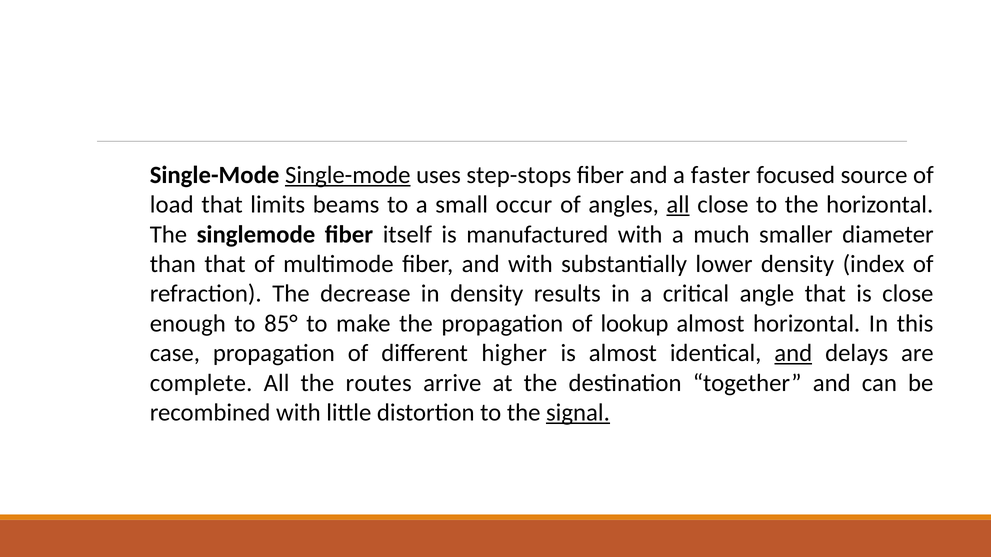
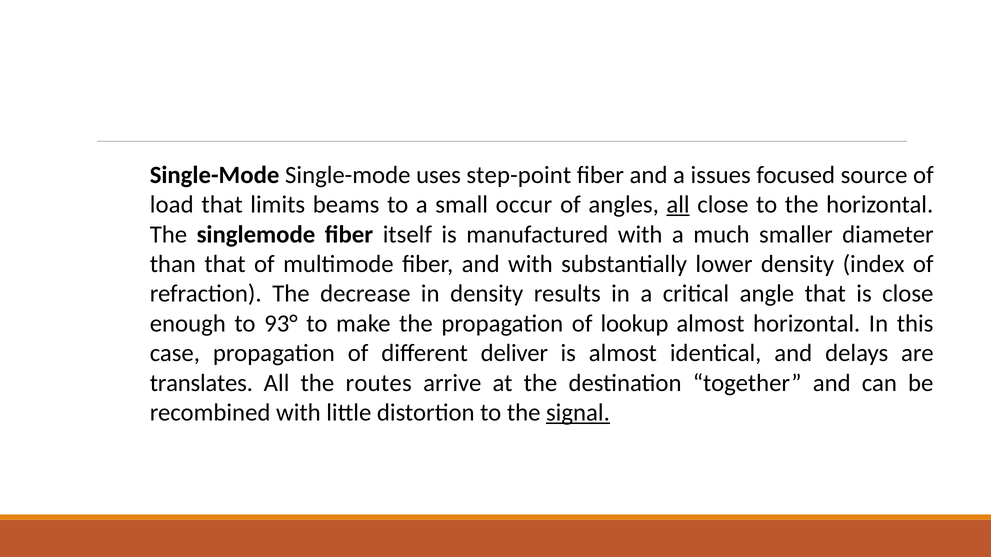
Single-mode underline: present -> none (348, 175)
step-stops: step-stops -> step-point (519, 175)
faster: faster -> issues (721, 175)
85°: 85° -> 93° (281, 324)
higher: higher -> deliver (514, 353)
and underline: present -> none (793, 353)
complete: complete -> translates (201, 383)
